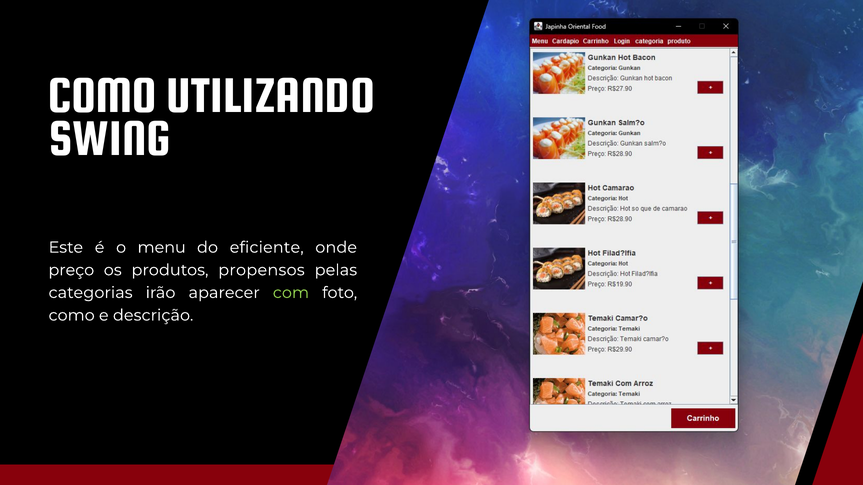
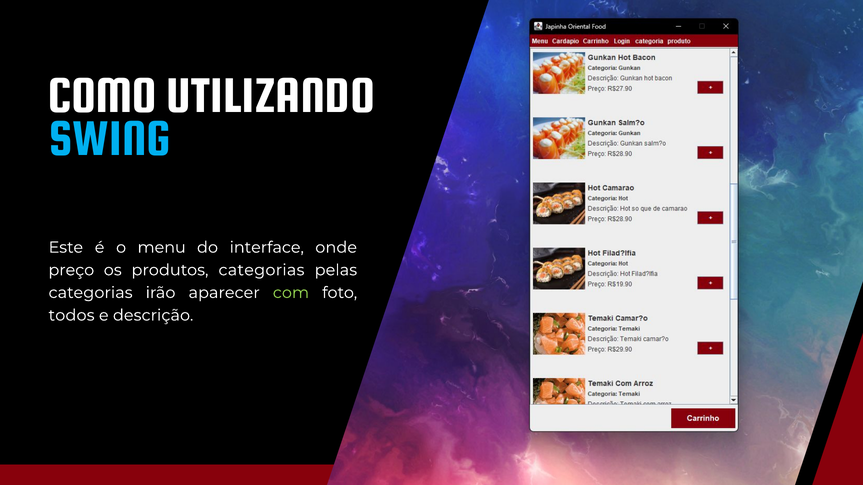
SWING colour: white -> light blue (109, 138)
eficiente: eficiente -> interface (267, 248)
produtos propensos: propensos -> categorias (261, 270)
como: como -> todos (72, 316)
